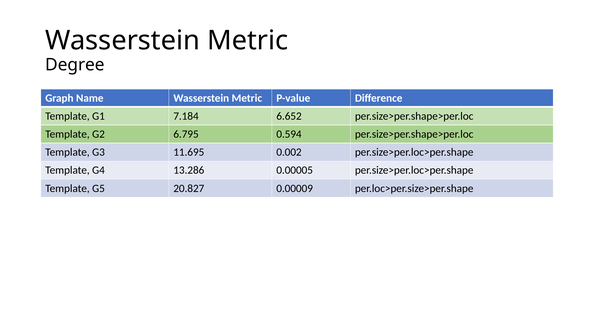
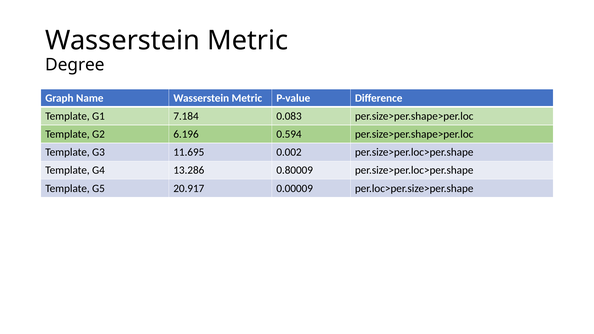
6.652: 6.652 -> 0.083 (289, 116)
6.795: 6.795 -> 6.196 (186, 134)
0.00005: 0.00005 -> 0.80009 (295, 170)
20.827: 20.827 -> 20.917 (189, 188)
